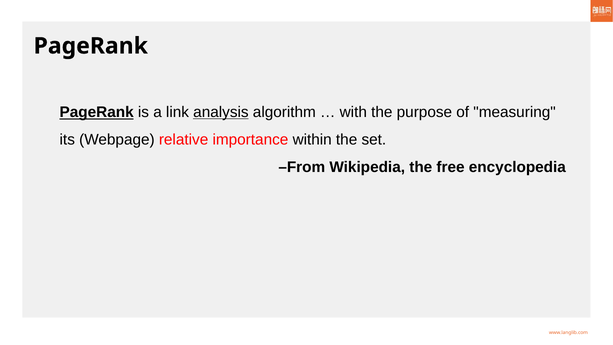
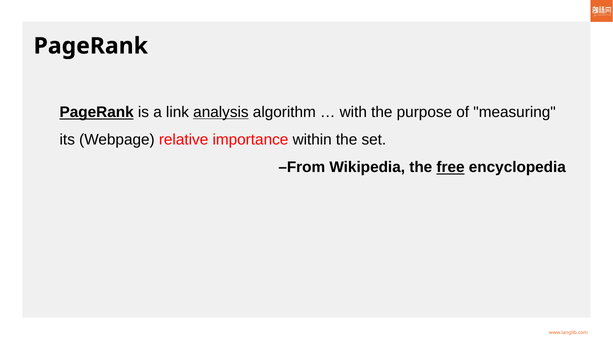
free underline: none -> present (451, 167)
